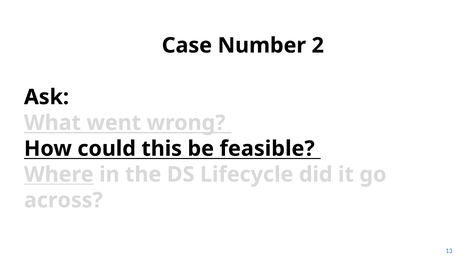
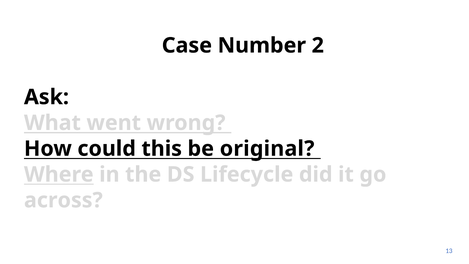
feasible: feasible -> original (267, 149)
